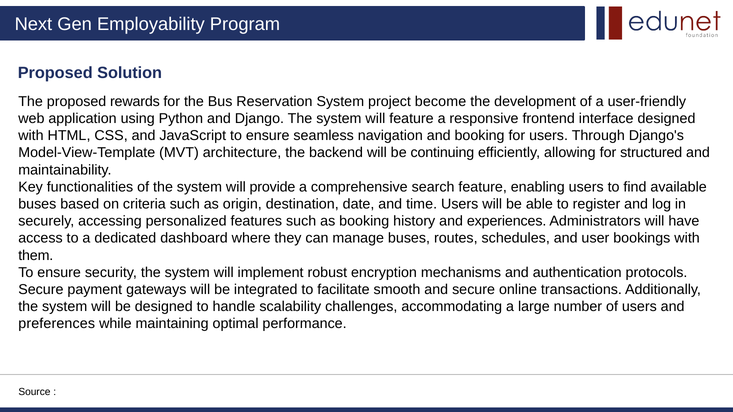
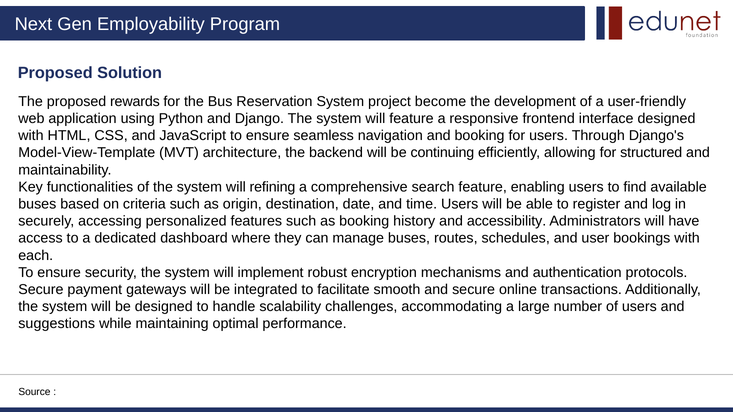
provide: provide -> refining (272, 187)
experiences: experiences -> accessibility (507, 221)
them: them -> each (36, 256)
preferences: preferences -> suggestions (57, 324)
